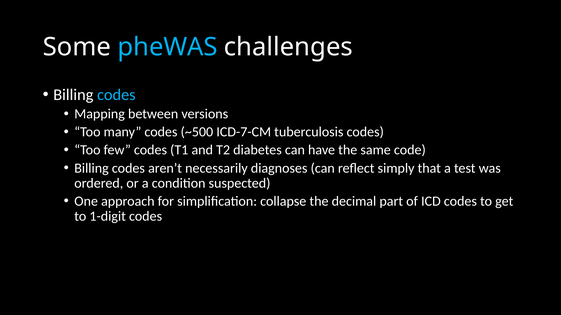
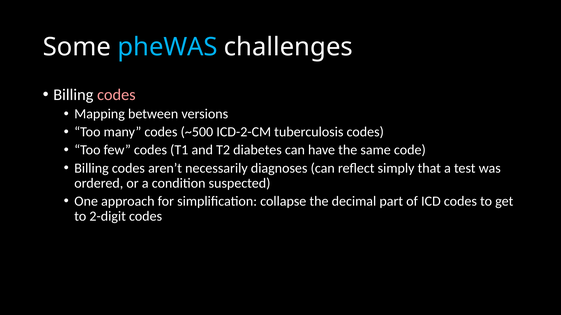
codes colour: light blue -> pink (116, 95)
ICD-7-CM: ICD-7-CM -> ICD-2-CM (244, 132)
1-digit: 1-digit -> 2-digit (108, 217)
